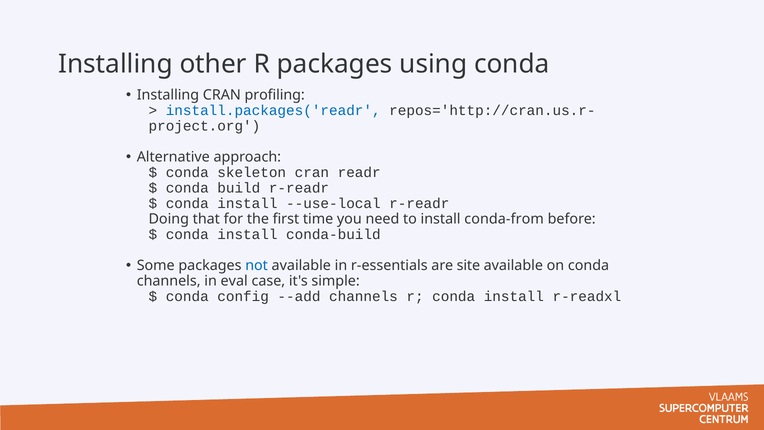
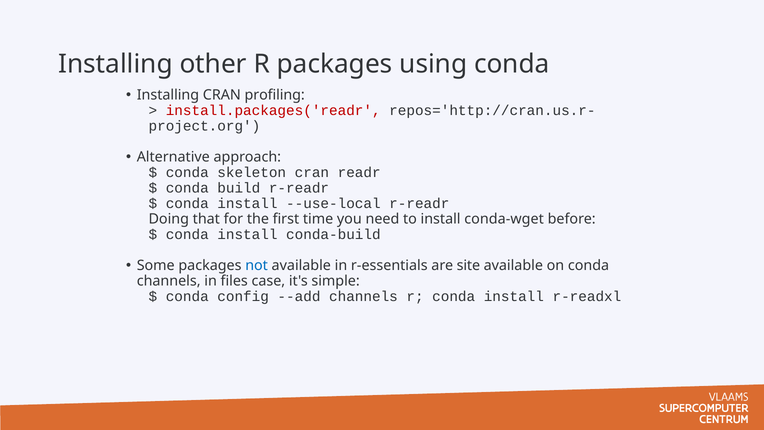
install.packages('readr colour: blue -> red (273, 111)
conda-from: conda-from -> conda-wget (504, 219)
eval: eval -> files (234, 281)
